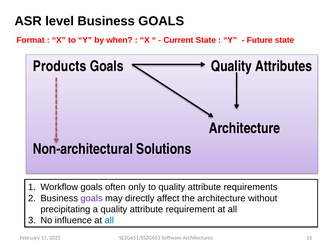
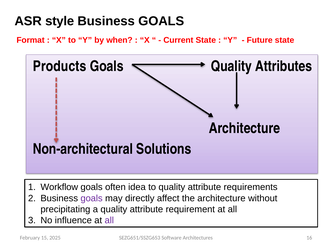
level: level -> style (60, 21)
only: only -> idea (137, 187)
all colour: blue -> purple (109, 220)
